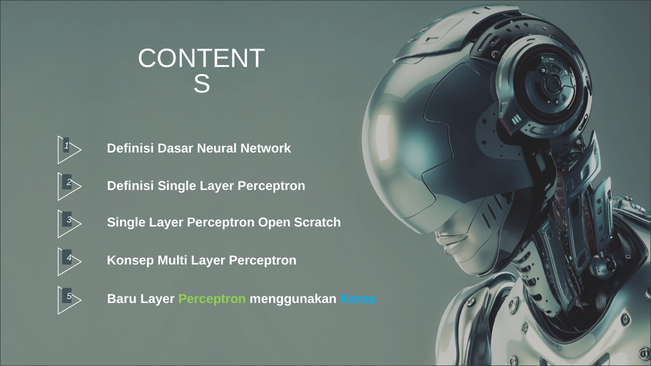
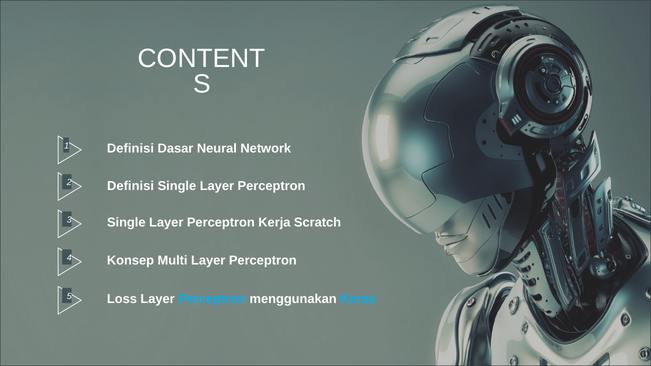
Open: Open -> Kerja (274, 223)
Baru: Baru -> Loss (122, 299)
Perceptron colour: light green -> light blue (212, 299)
